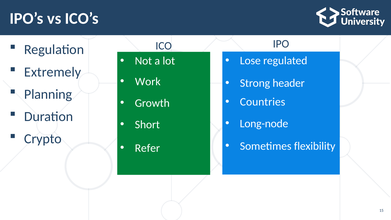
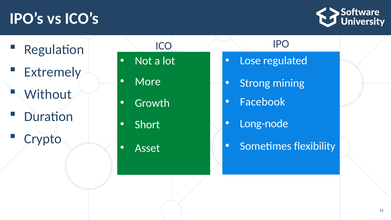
Work: Work -> More (148, 81)
header: header -> mining (289, 83)
Planning: Planning -> Without (48, 94)
Countries: Countries -> Facebook (263, 102)
Refer: Refer -> Asset (147, 148)
